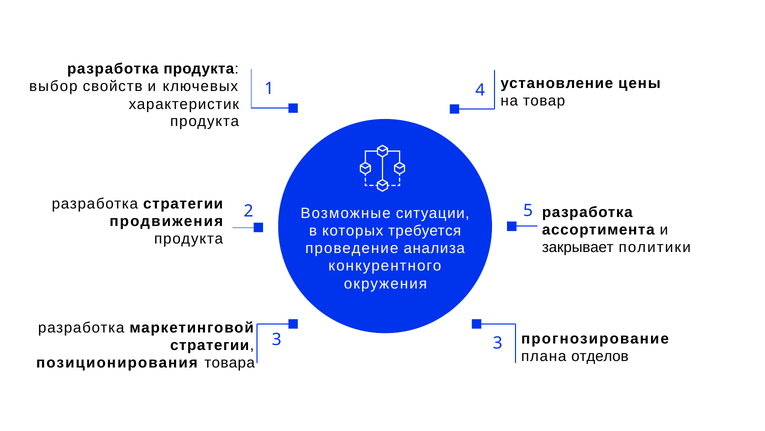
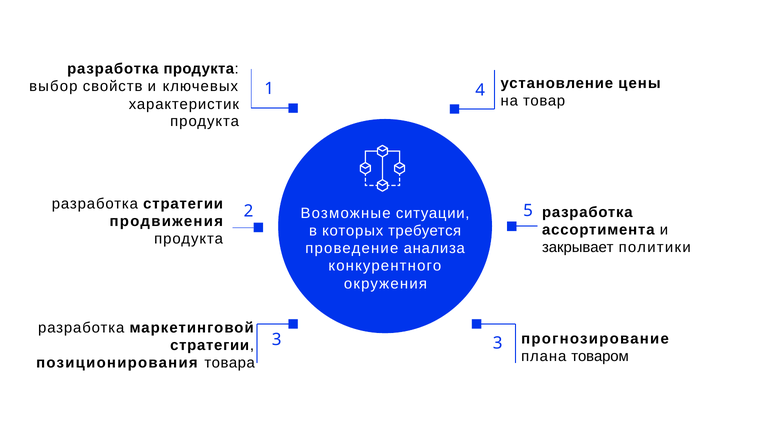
отделов: отделов -> товаром (600, 356)
